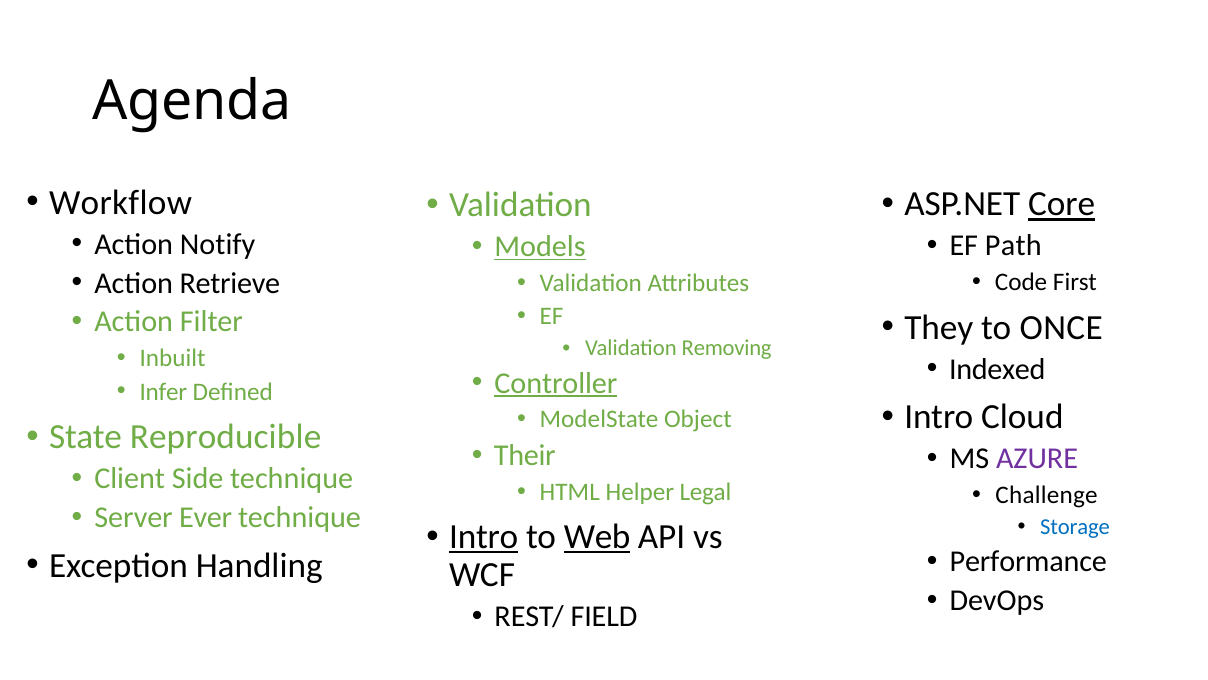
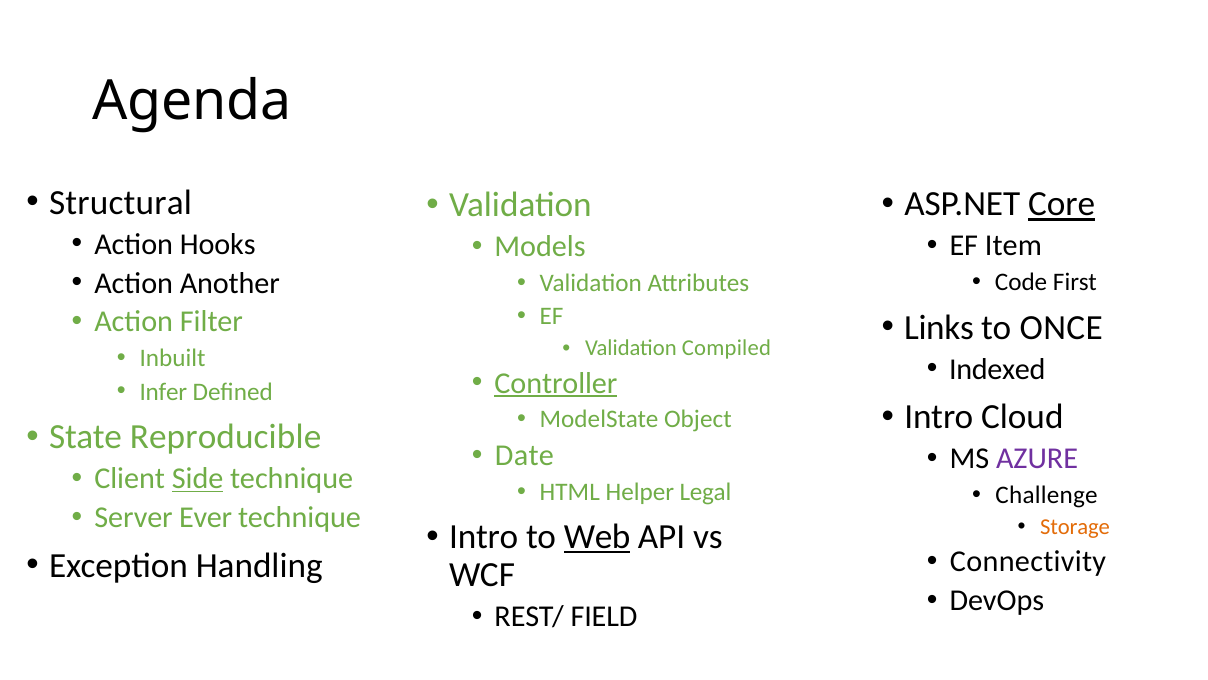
Workflow: Workflow -> Structural (121, 202)
Notify: Notify -> Hooks (218, 244)
Path: Path -> Item (1013, 246)
Models underline: present -> none (540, 246)
Retrieve: Retrieve -> Another (230, 283)
They: They -> Links (939, 327)
Removing: Removing -> Compiled (726, 348)
Their: Their -> Date (524, 455)
Side underline: none -> present (198, 478)
Storage colour: blue -> orange (1075, 527)
Intro underline: present -> none (484, 537)
Performance: Performance -> Connectivity (1028, 561)
